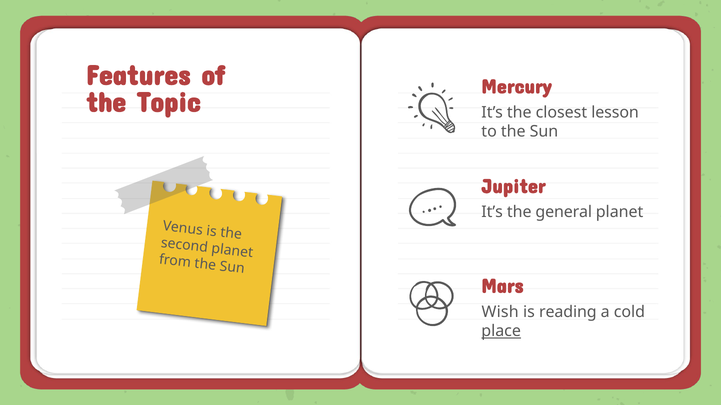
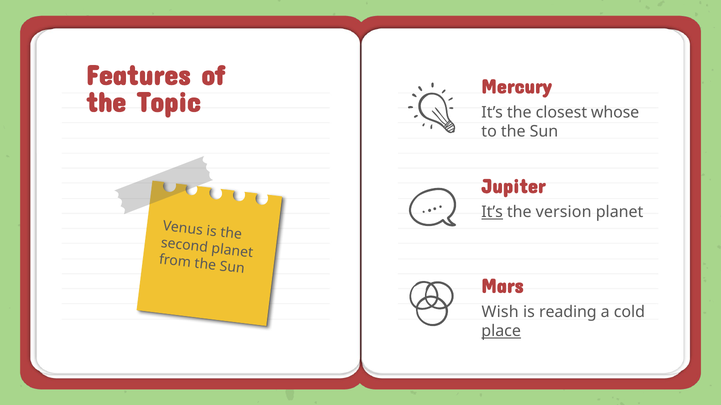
lesson: lesson -> whose (615, 113)
It’s underline: none -> present (492, 212)
general: general -> version (564, 212)
